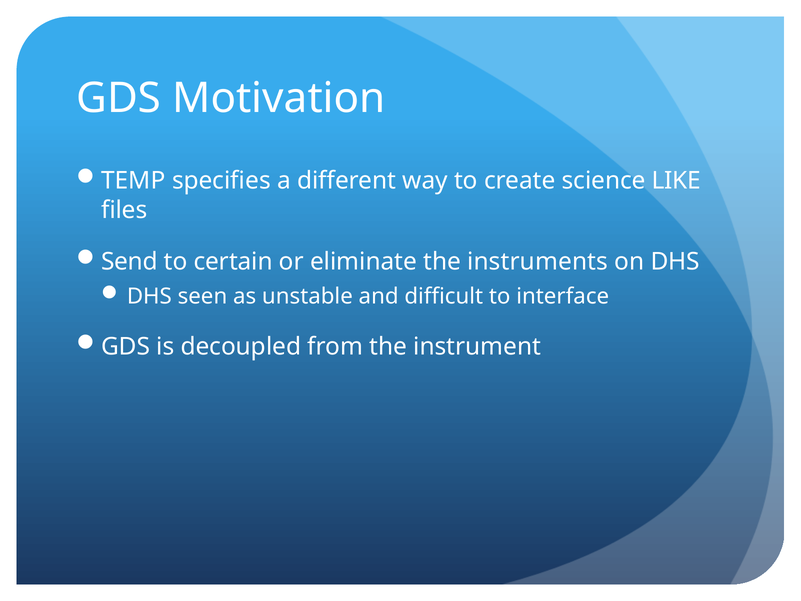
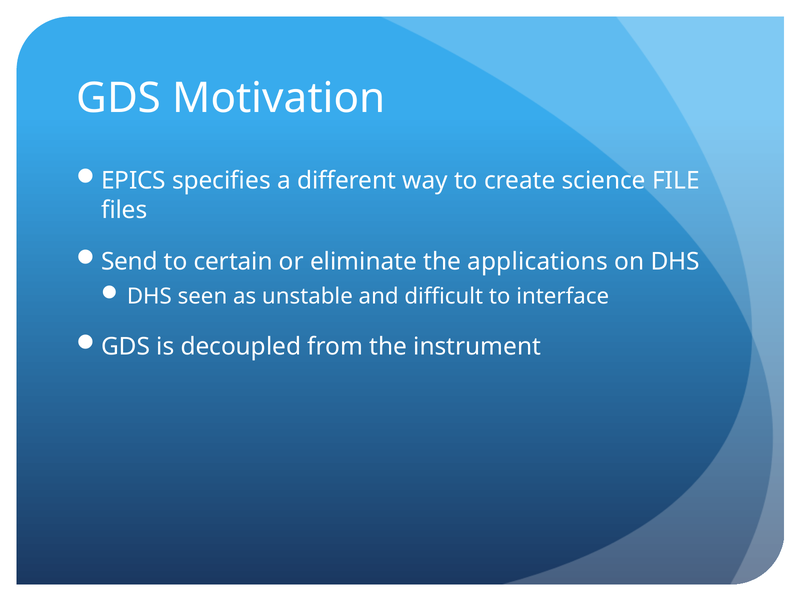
TEMP: TEMP -> EPICS (133, 181)
LIKE: LIKE -> FILE (676, 181)
instruments: instruments -> applications (538, 262)
